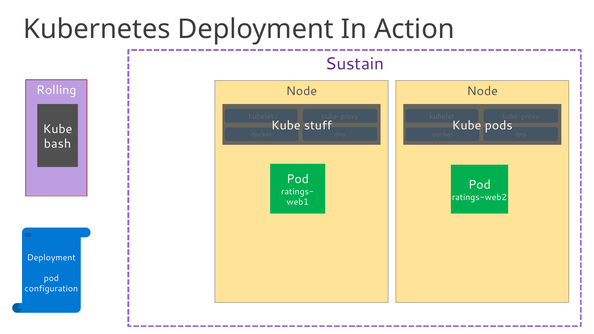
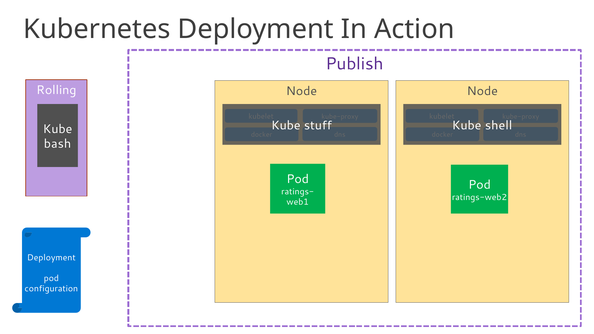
Sustain: Sustain -> Publish (355, 64)
pods: pods -> shell (499, 125)
